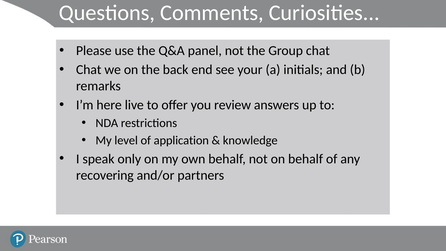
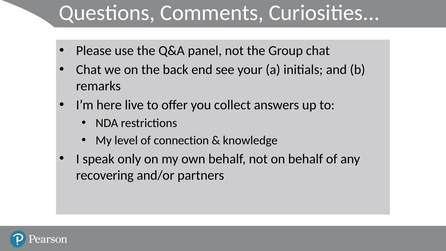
review: review -> collect (232, 105)
application: application -> connection (181, 140)
